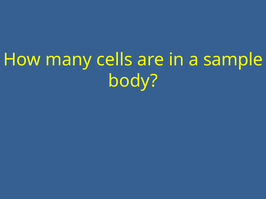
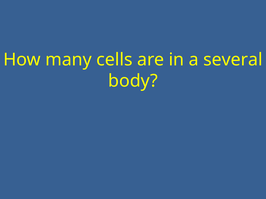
sample: sample -> several (233, 60)
